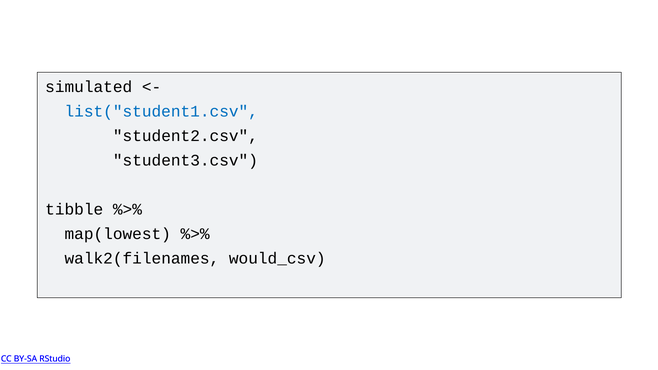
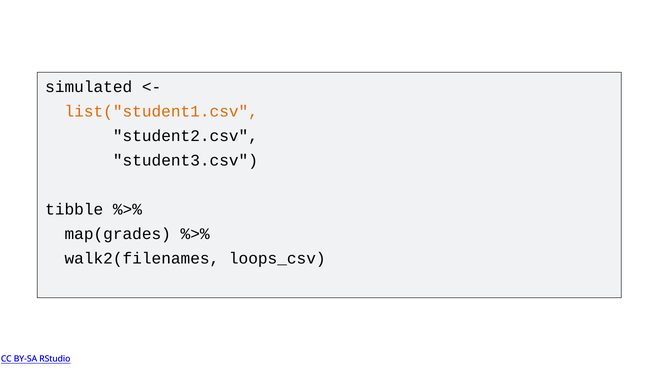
list("student1.csv colour: blue -> orange (161, 112)
map(lowest: map(lowest -> map(grades (118, 234)
would_csv: would_csv -> loops_csv (277, 258)
